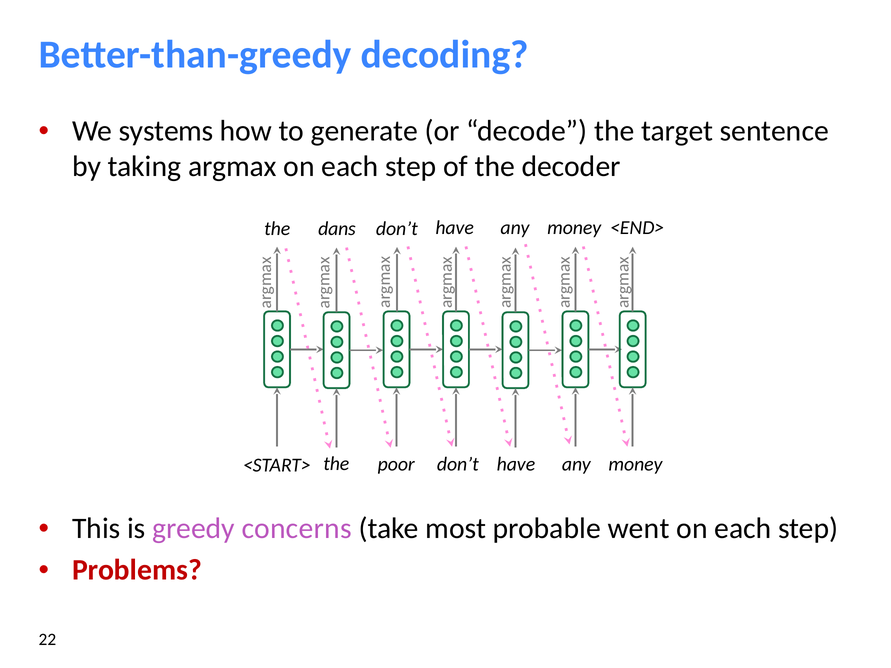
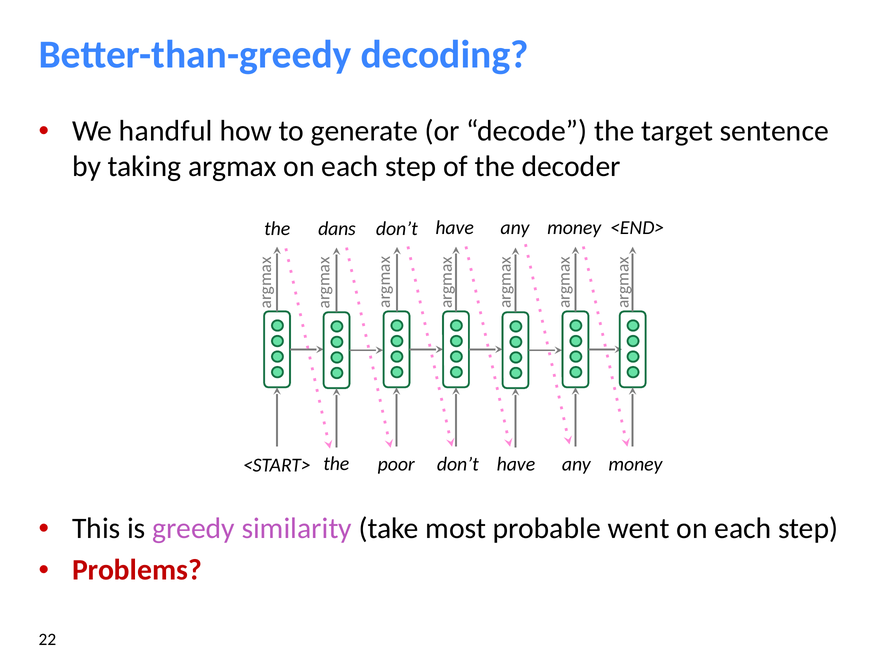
systems: systems -> handful (166, 131)
concerns: concerns -> similarity (297, 529)
